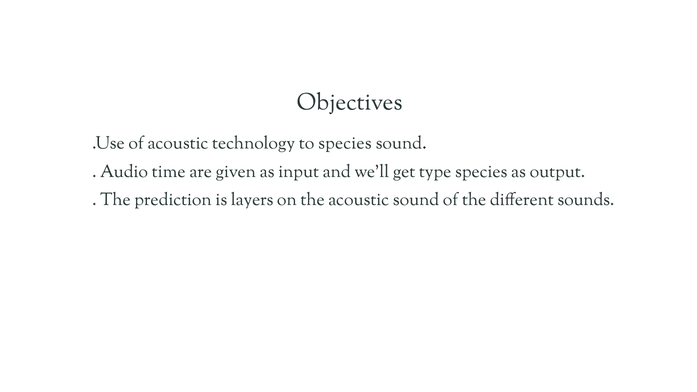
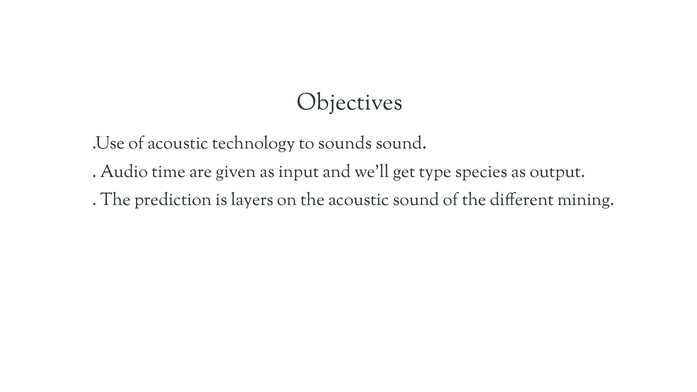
to species: species -> sounds (345, 143)
sounds: sounds -> mining (586, 199)
